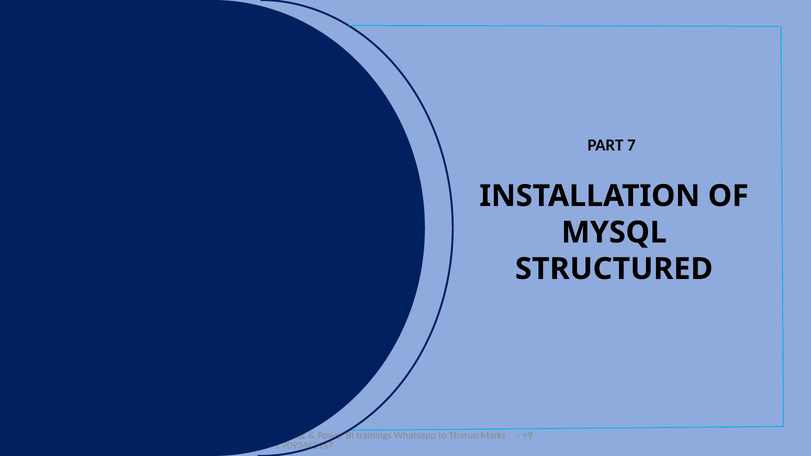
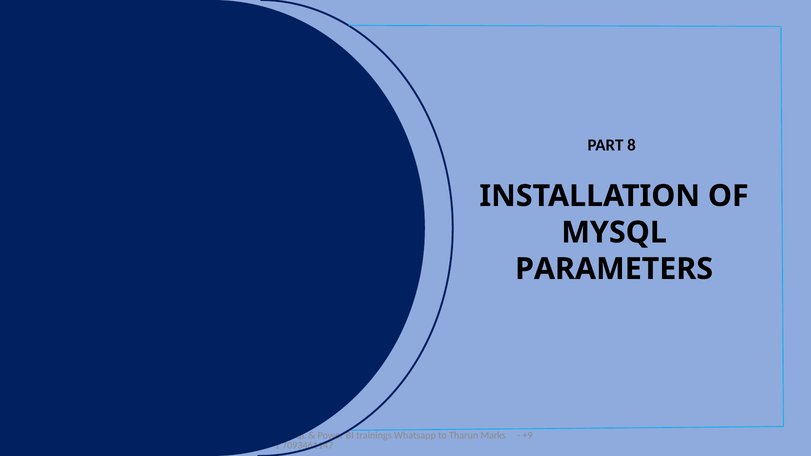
7: 7 -> 8 (631, 145)
STRUCTURED: STRUCTURED -> PARAMETERS (614, 269)
